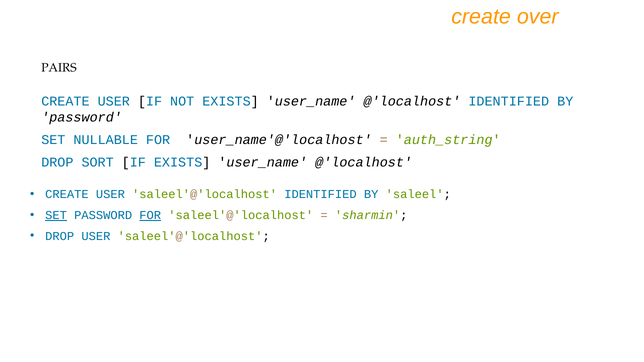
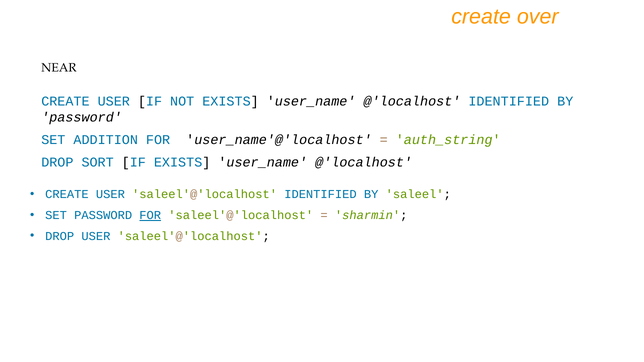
PAIRS: PAIRS -> NEAR (59, 68)
NULLABLE: NULLABLE -> ADDITION (106, 140)
SET underline: present -> none (56, 215)
